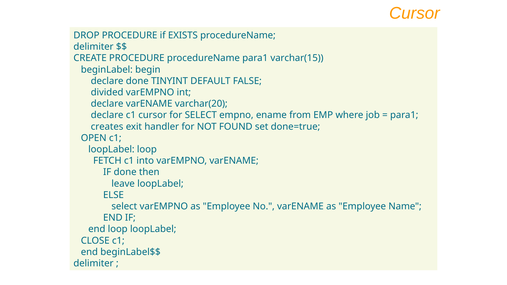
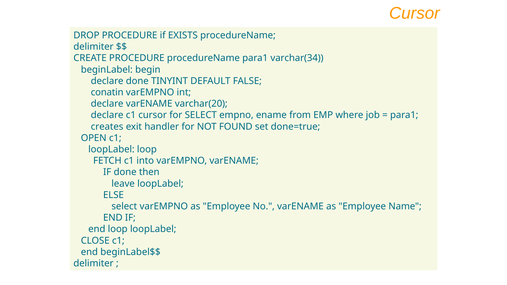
varchar(15: varchar(15 -> varchar(34 (297, 58)
divided: divided -> conatin (107, 92)
